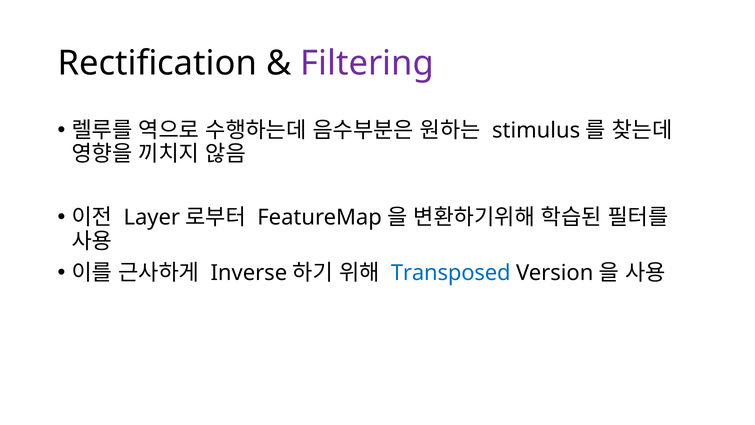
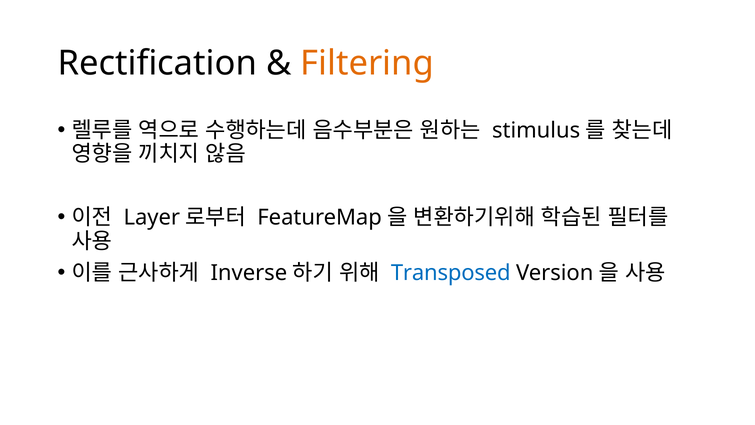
Filtering colour: purple -> orange (367, 63)
